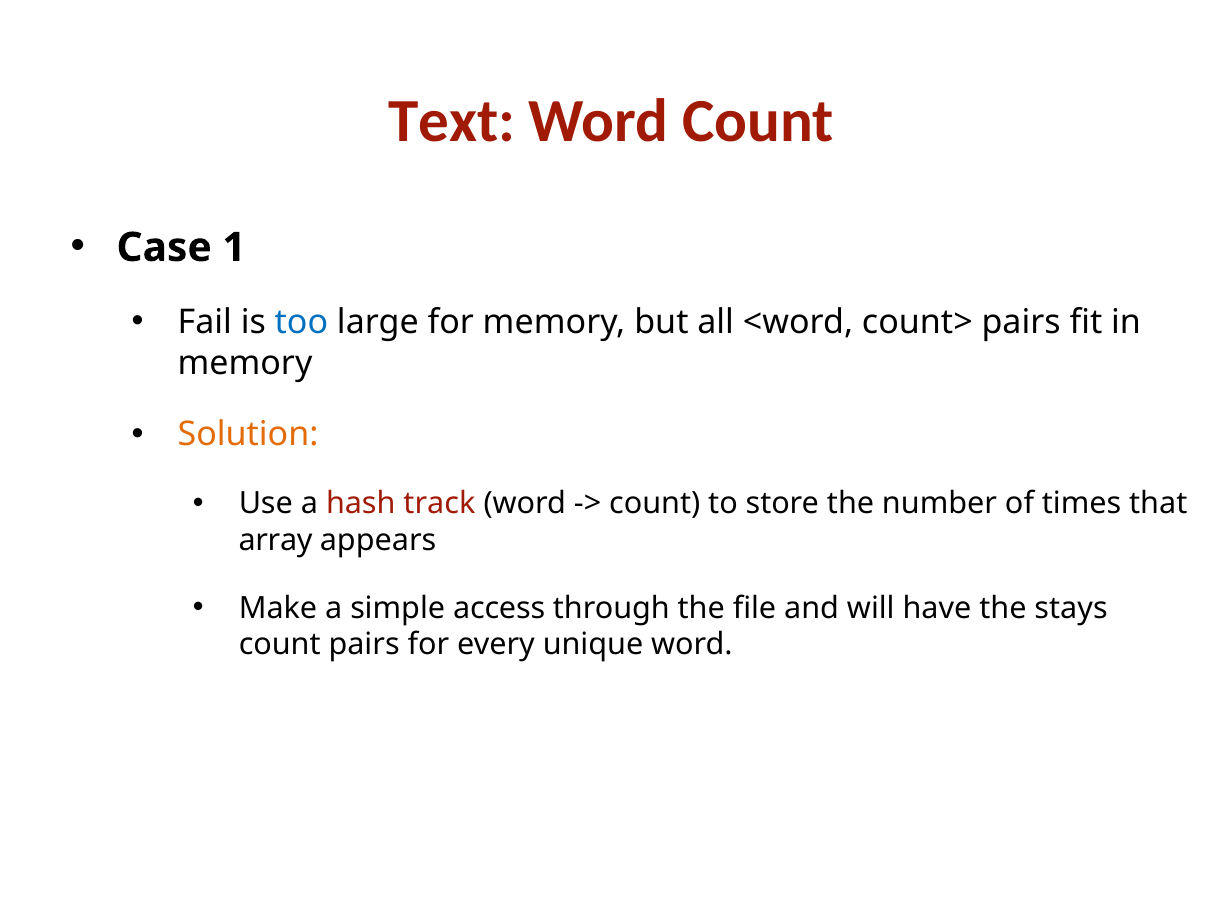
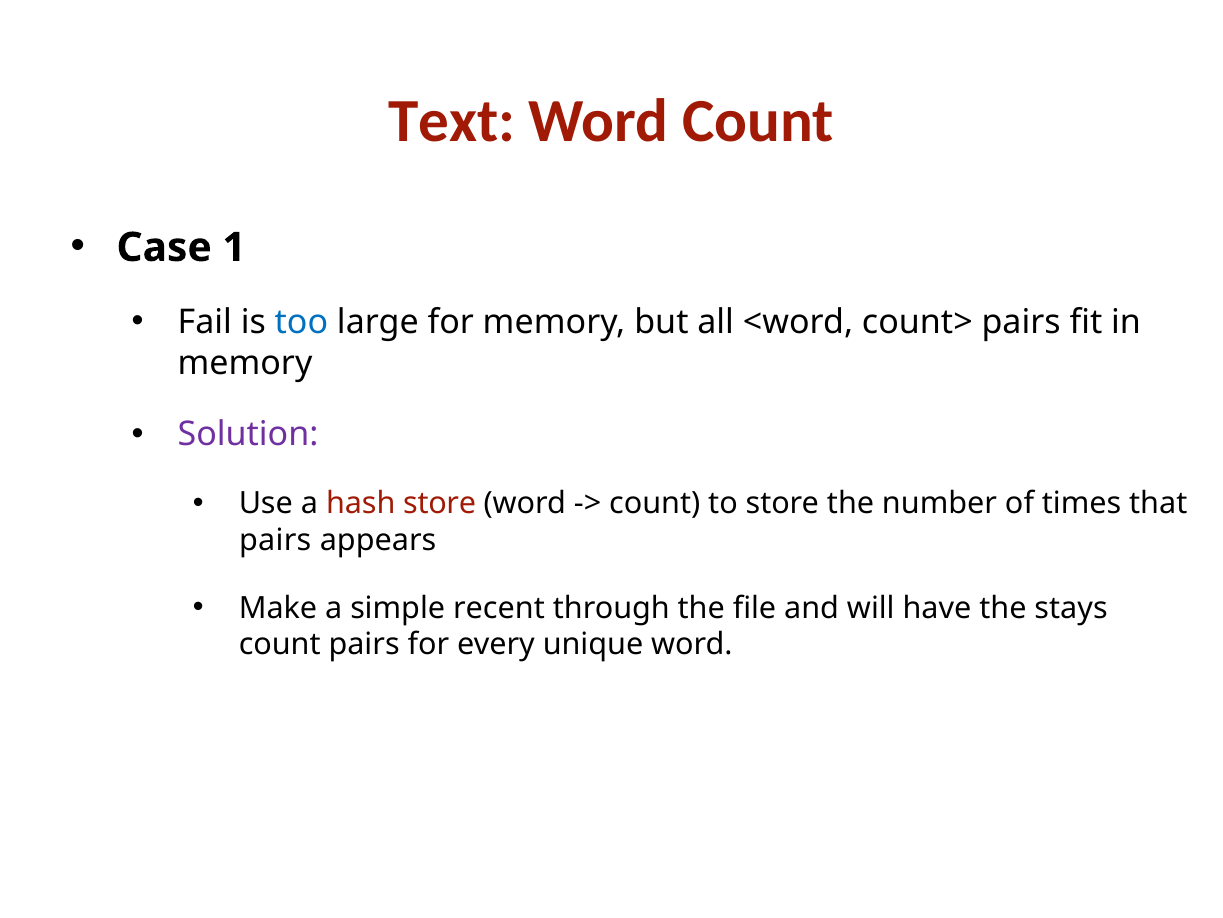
Solution colour: orange -> purple (248, 434)
hash track: track -> store (440, 503)
array: array -> pairs (275, 540)
access: access -> recent (499, 607)
